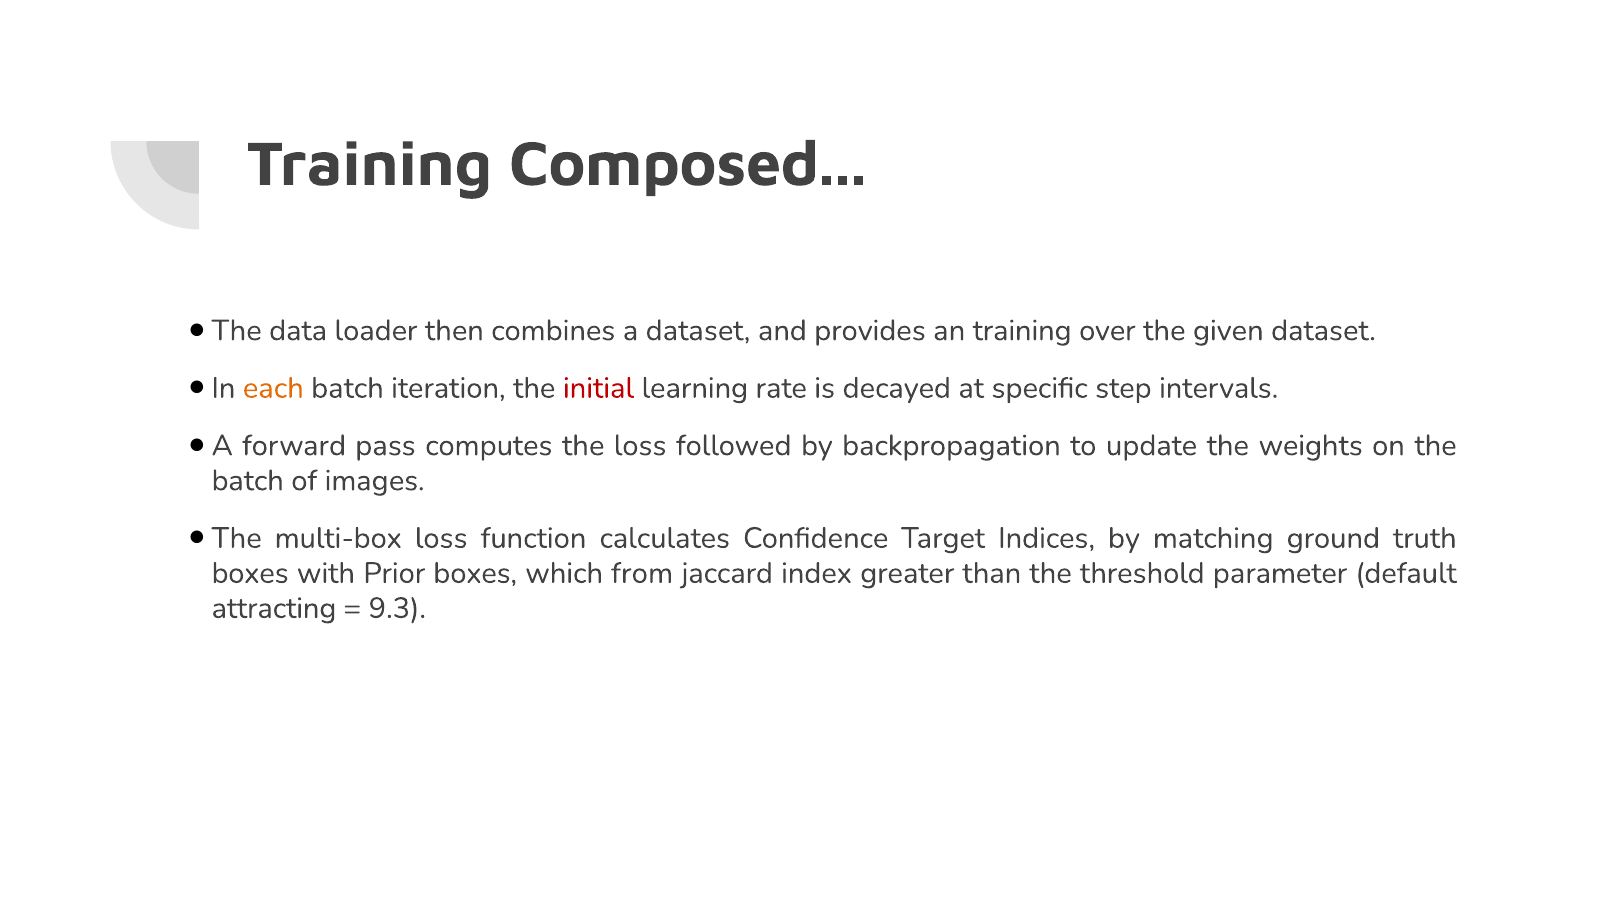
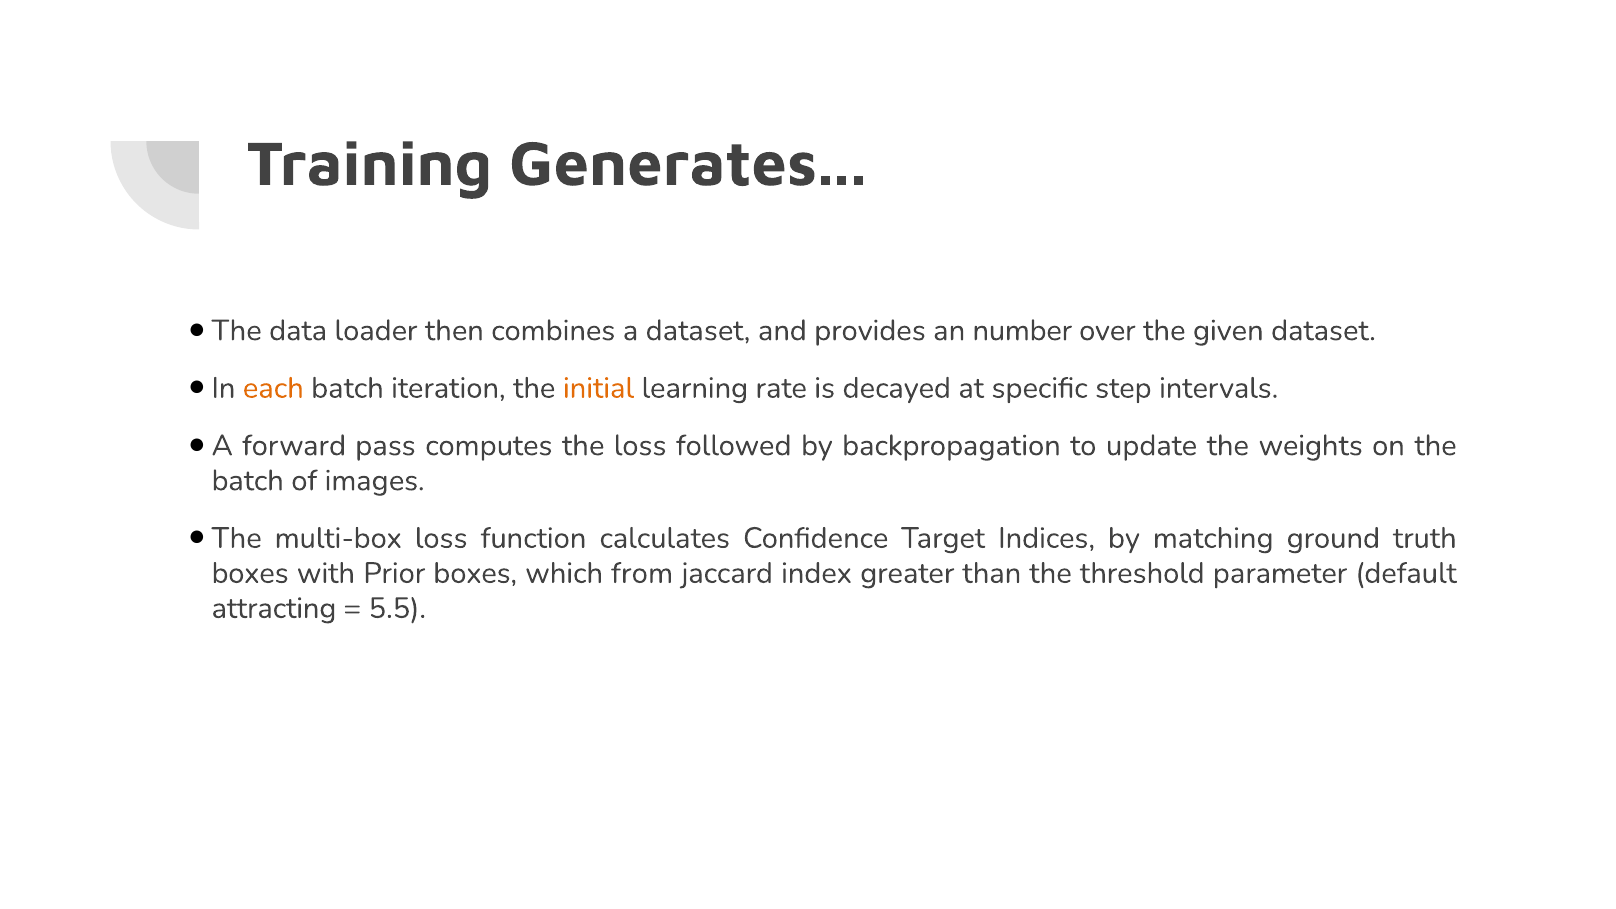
Composed: Composed -> Generates (688, 164)
an training: training -> number (1022, 331)
initial colour: red -> orange (599, 388)
9.3: 9.3 -> 5.5 (397, 608)
